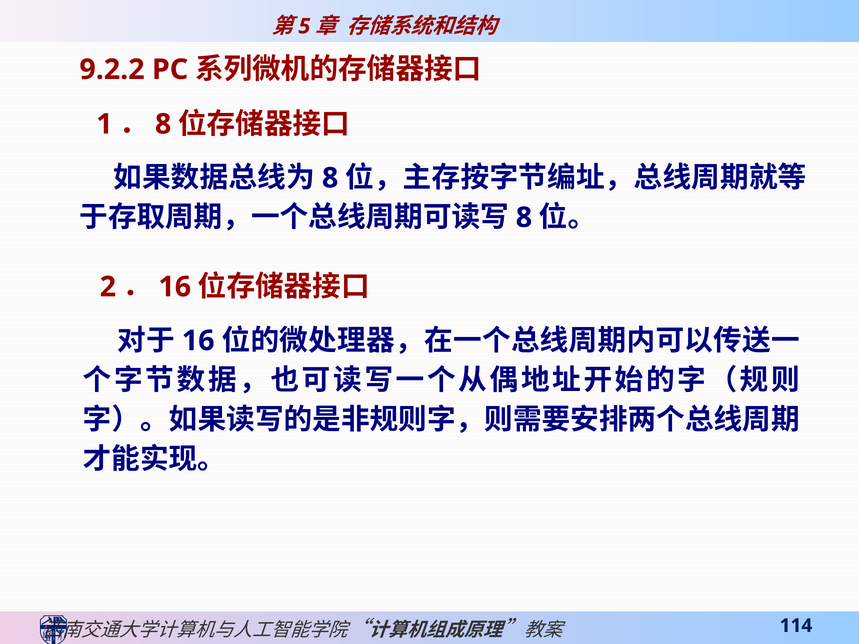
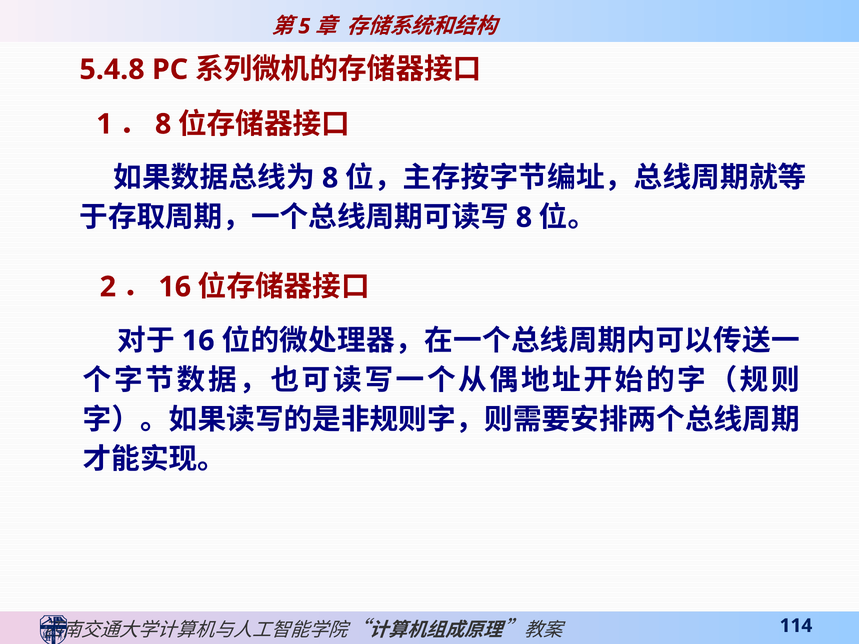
9.2.2: 9.2.2 -> 5.4.8 (112, 70)
